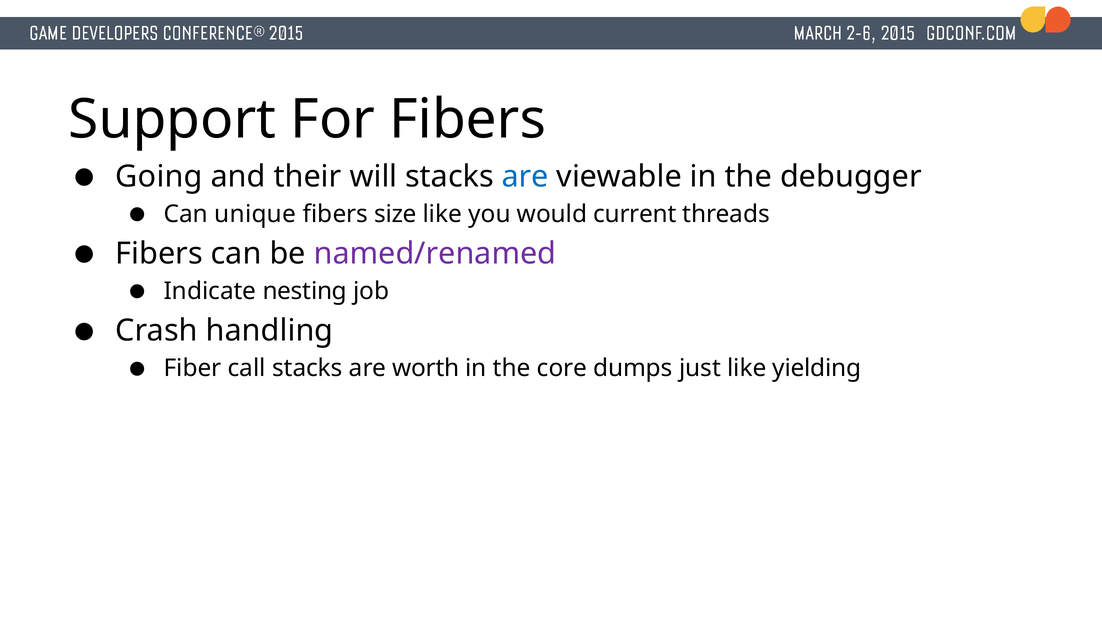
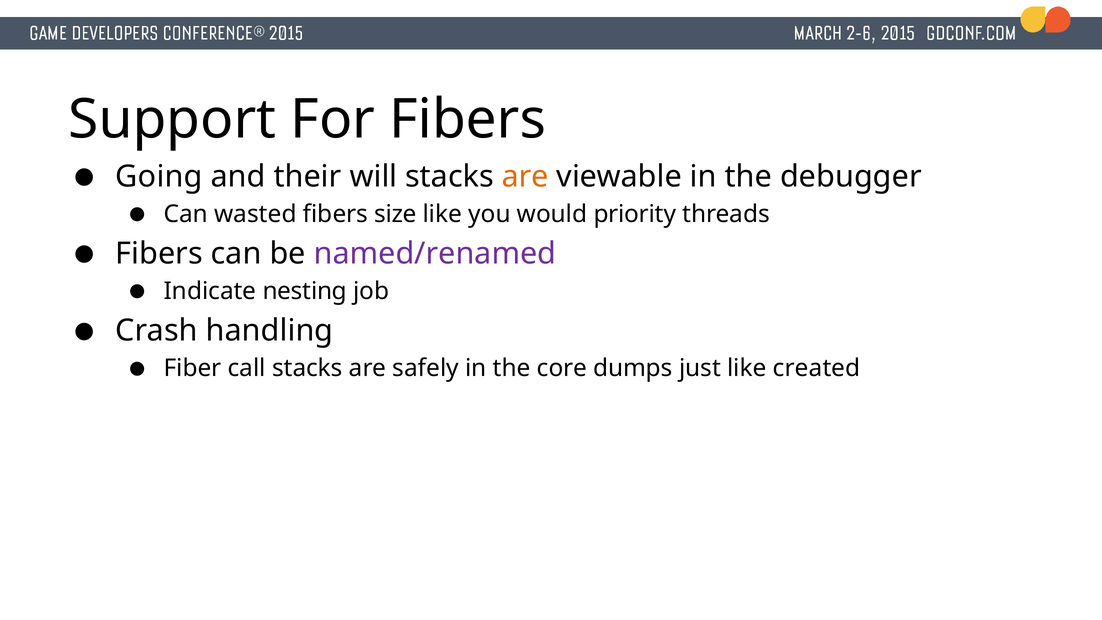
are colour: blue -> orange (525, 176)
unique: unique -> wasted (255, 214)
current: current -> priority (635, 214)
worth: worth -> safely (426, 368)
yielding: yielding -> created (817, 368)
